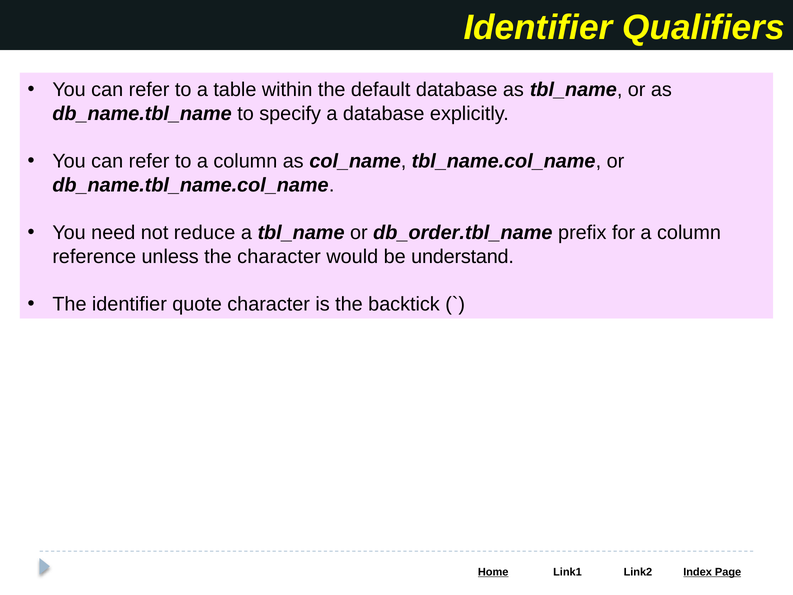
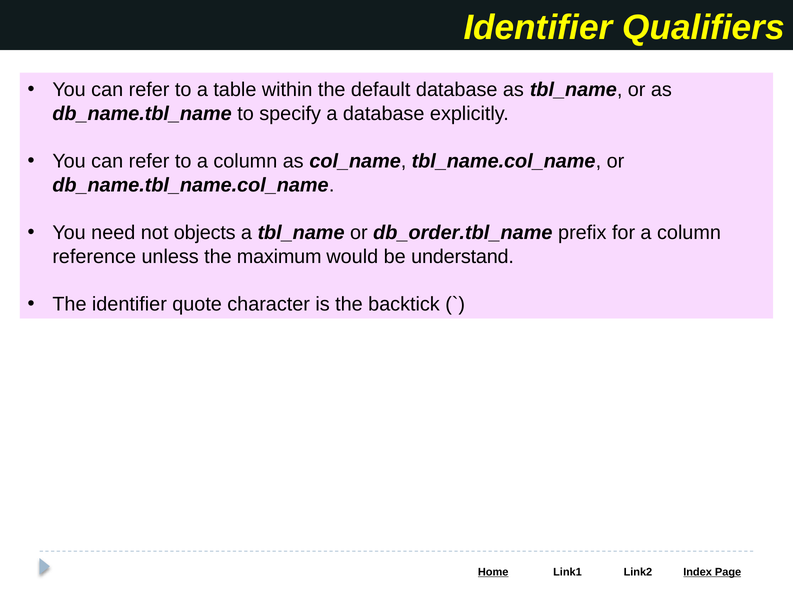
reduce: reduce -> objects (205, 233)
the character: character -> maximum (279, 256)
